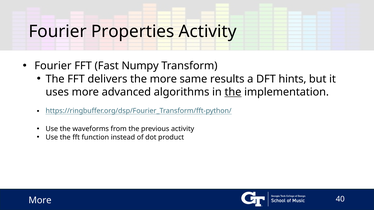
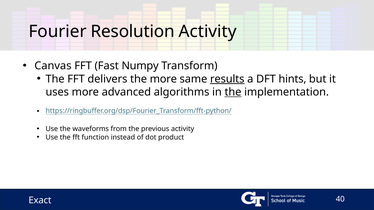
Properties: Properties -> Resolution (133, 31)
Fourier: Fourier -> Canvas (53, 66)
results underline: none -> present (227, 79)
More: More -> Exact (40, 201)
